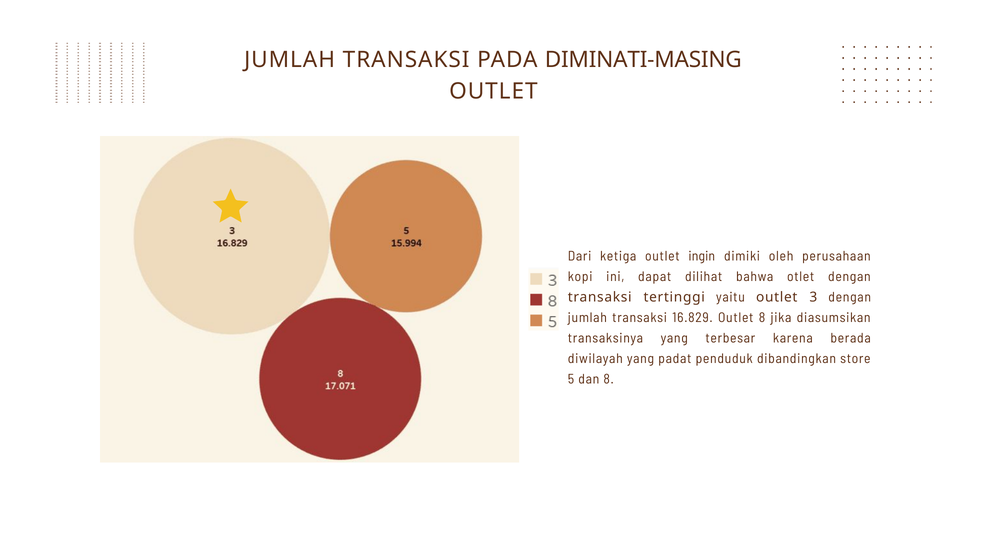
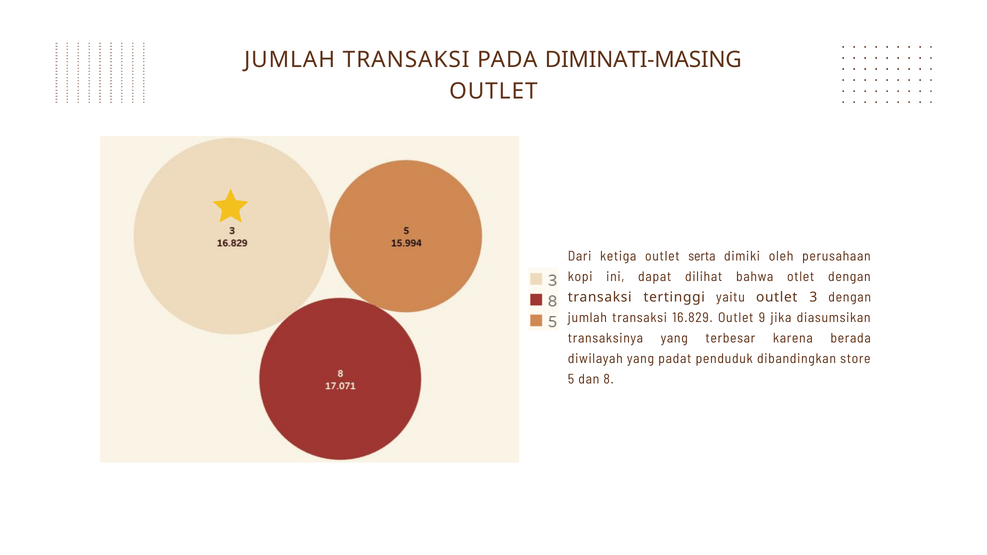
ingin: ingin -> serta (702, 256)
Outlet 8: 8 -> 9 (762, 318)
